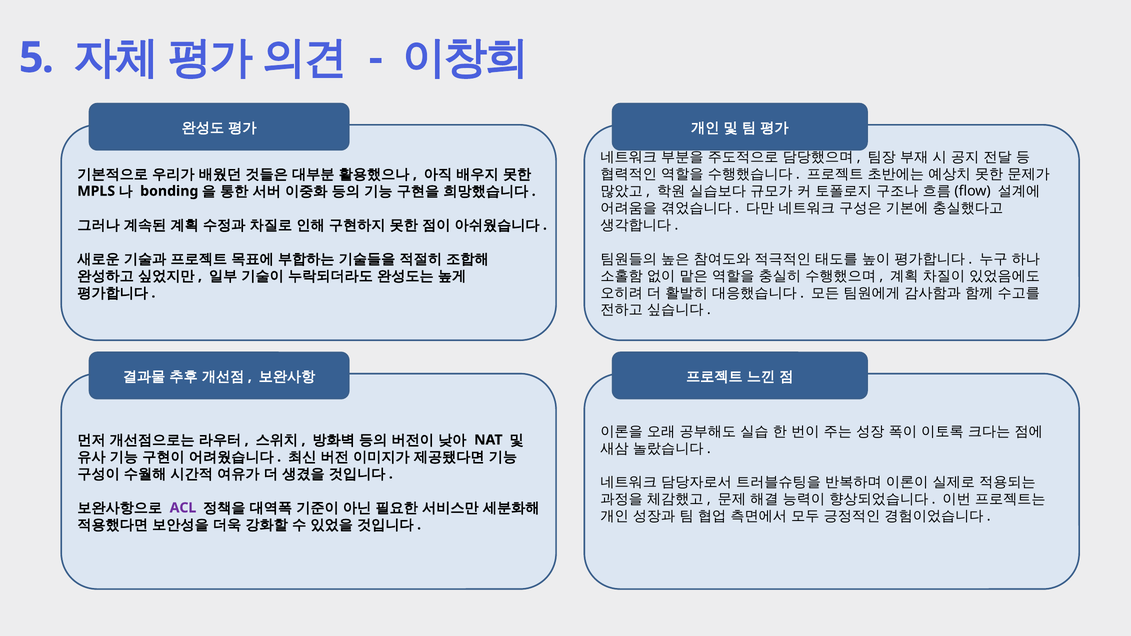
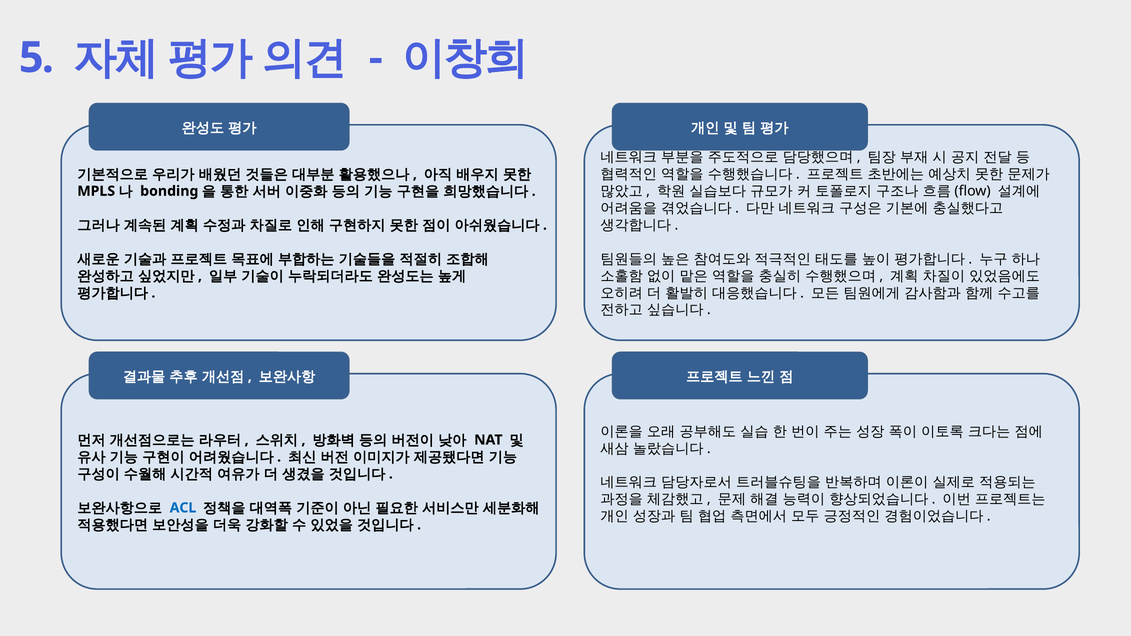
ACL colour: purple -> blue (183, 508)
